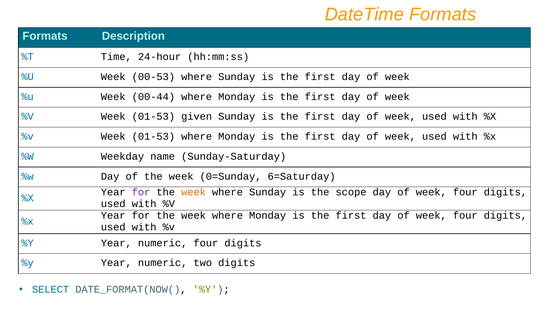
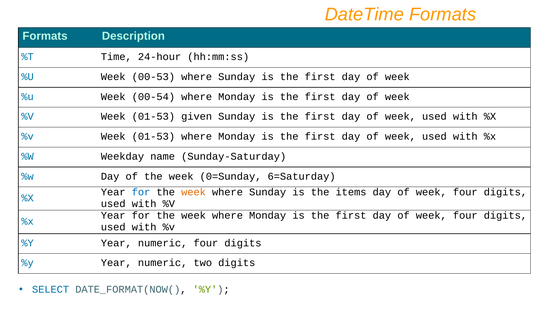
00-44: 00-44 -> 00-54 (153, 97)
for colour: purple -> blue (141, 192)
scope: scope -> items (351, 192)
